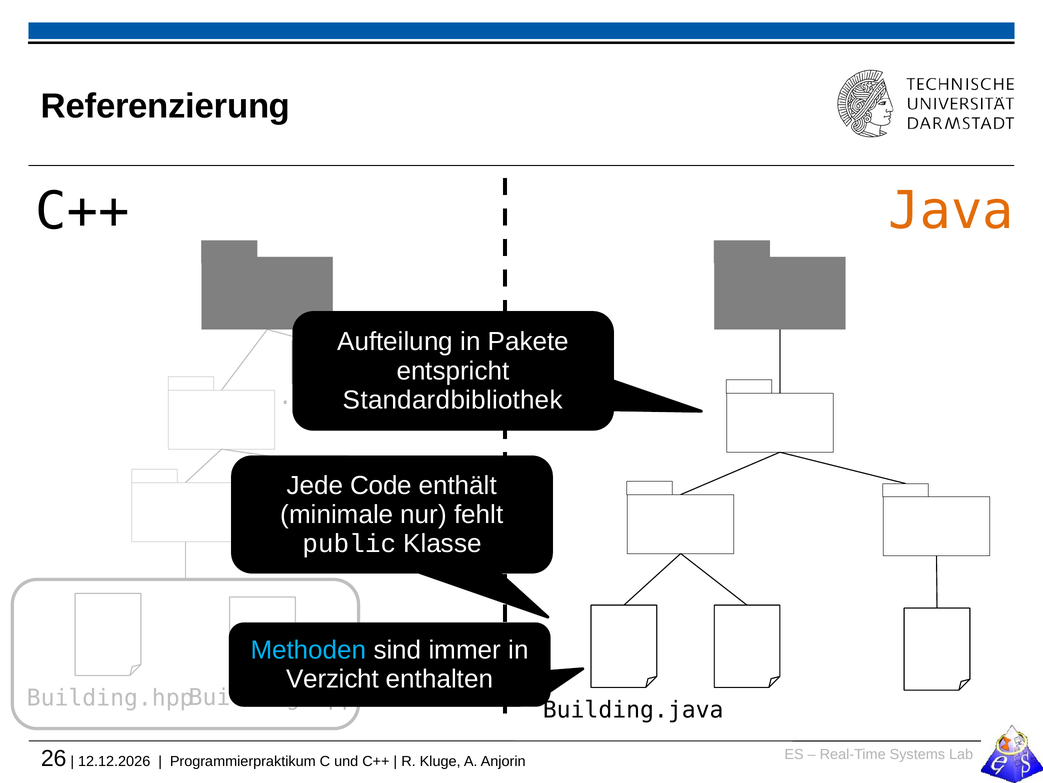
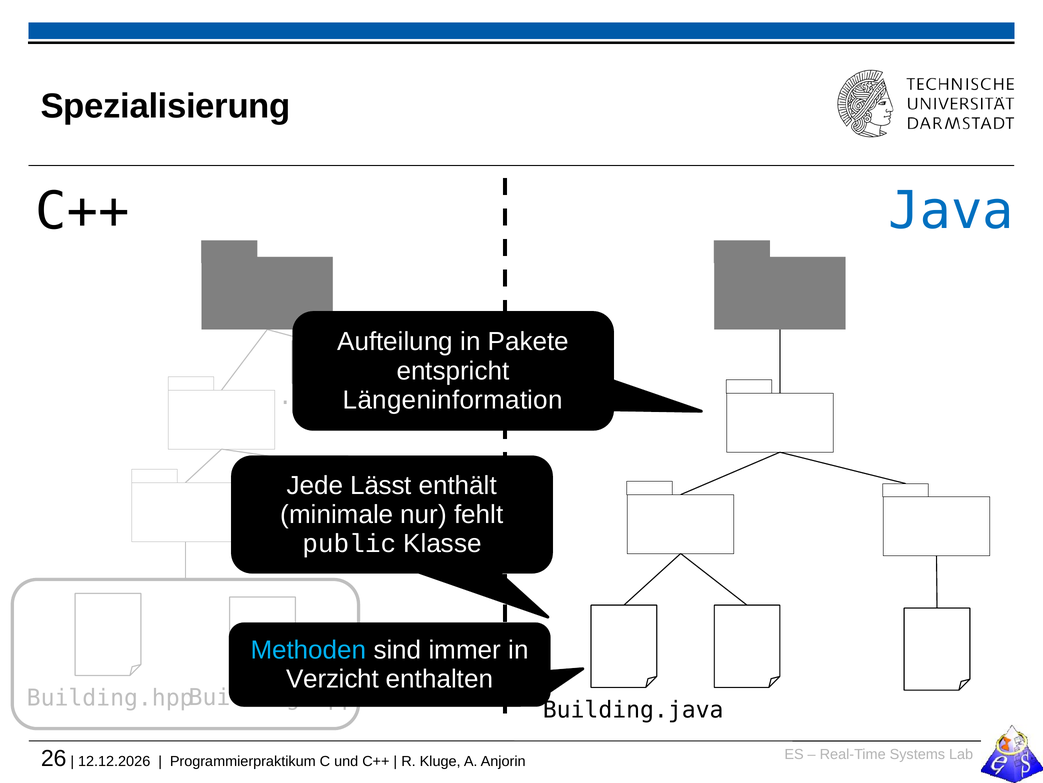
Referenzierung: Referenzierung -> Spezialisierung (166, 106)
Java colour: orange -> blue (951, 211)
Standardbibliothek: Standardbibliothek -> Längeninformation (453, 400)
Code: Code -> Lässt (381, 485)
